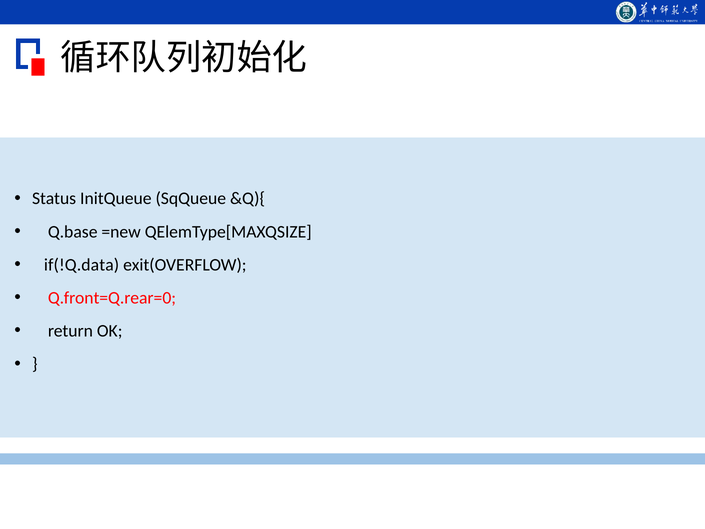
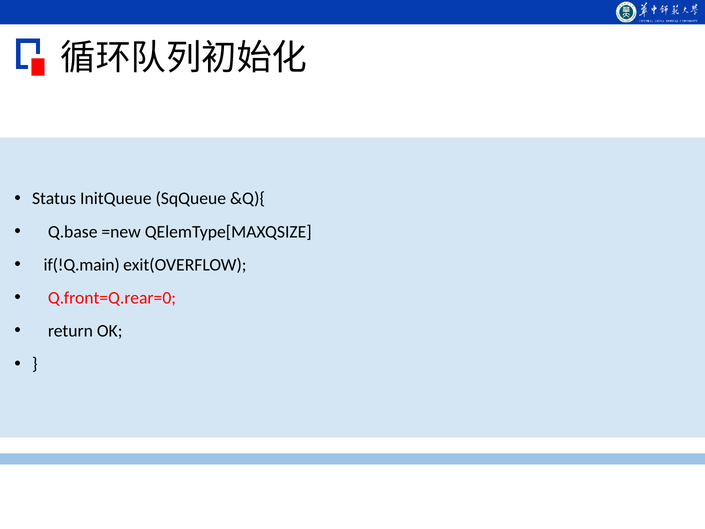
if(!Q.data: if(!Q.data -> if(!Q.main (82, 265)
